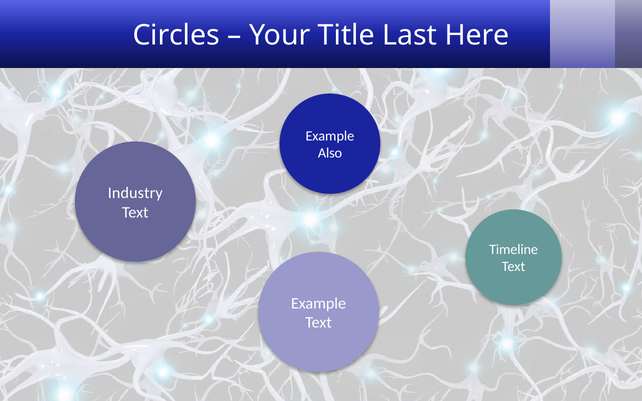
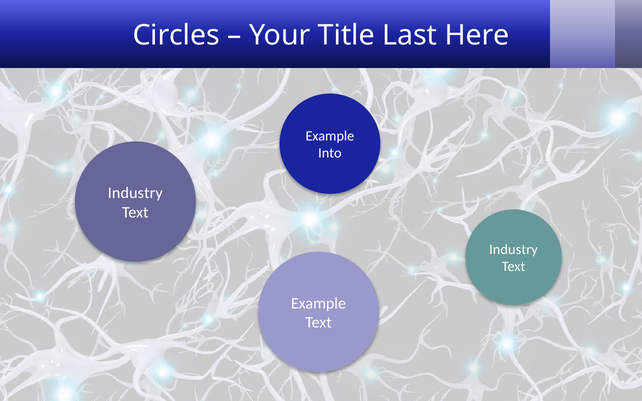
Also: Also -> Into (330, 153)
Timeline: Timeline -> Industry (513, 250)
